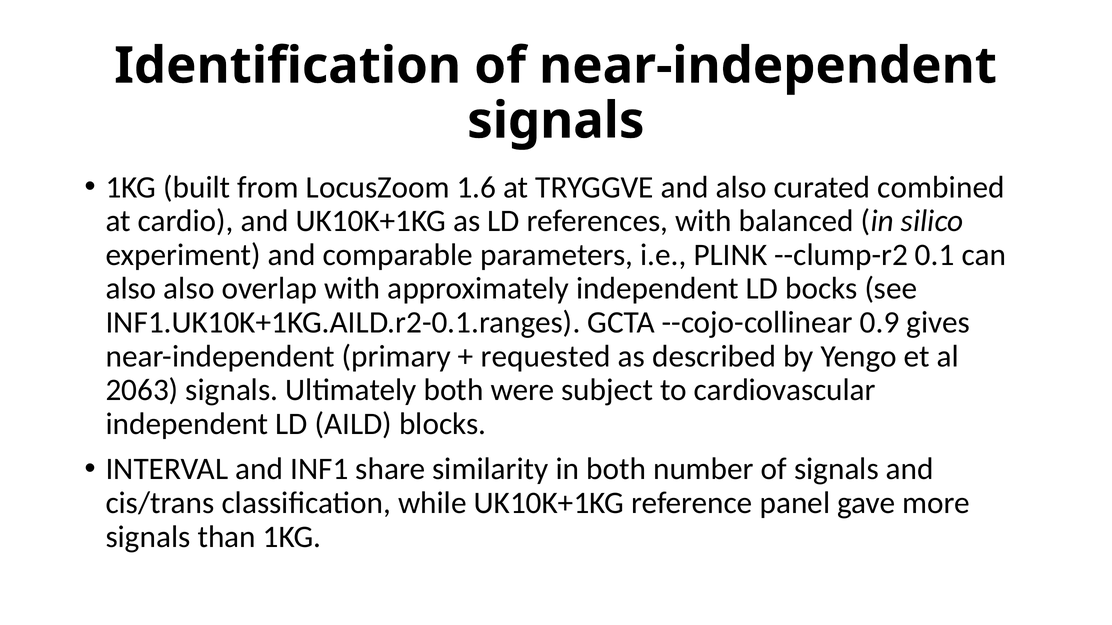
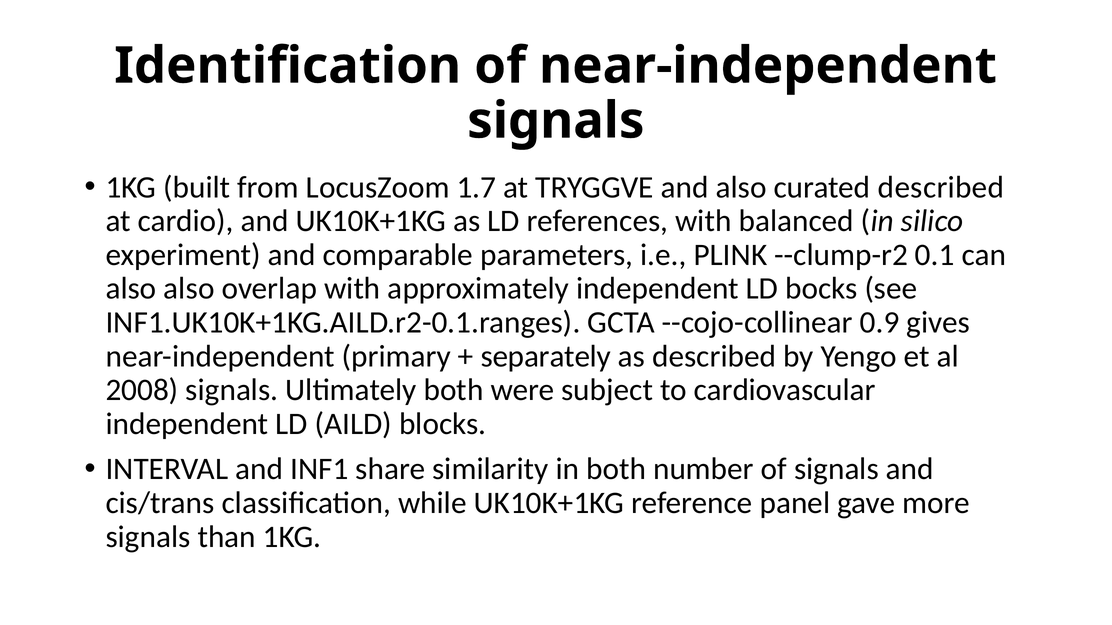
1.6: 1.6 -> 1.7 (476, 187)
curated combined: combined -> described (941, 187)
requested: requested -> separately (546, 356)
2063: 2063 -> 2008 (142, 390)
